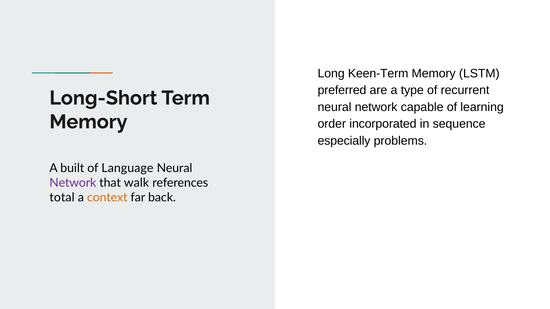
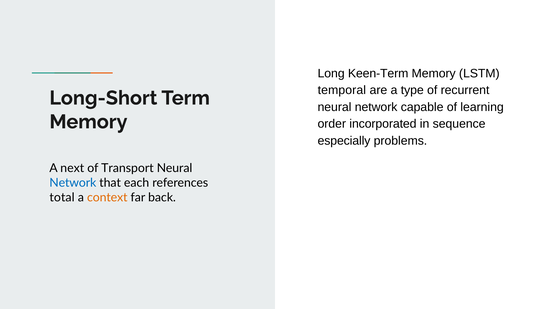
preferred: preferred -> temporal (342, 90)
built: built -> next (72, 168)
Language: Language -> Transport (127, 168)
Network colour: purple -> blue (73, 183)
walk: walk -> each (137, 183)
